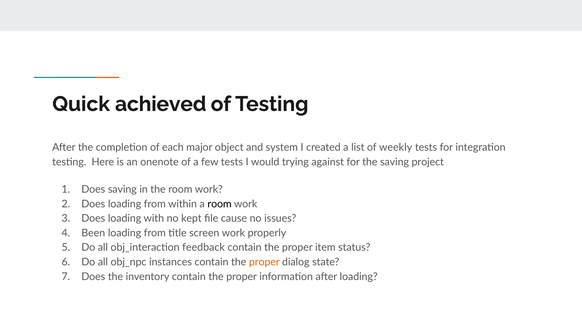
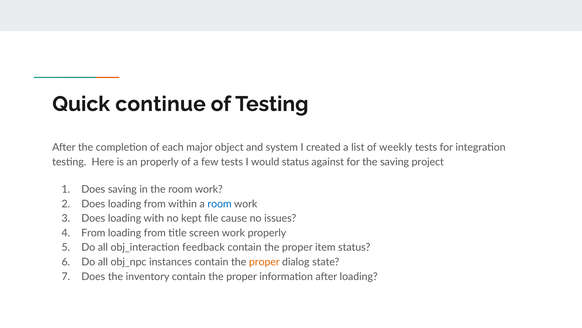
achieved: achieved -> continue (161, 104)
an onenote: onenote -> properly (159, 162)
would trying: trying -> status (295, 162)
room colour: black -> blue (220, 204)
Been: Been -> From (93, 233)
